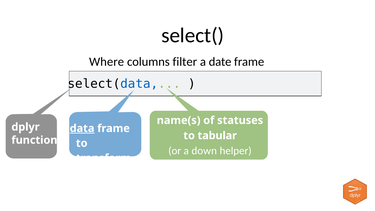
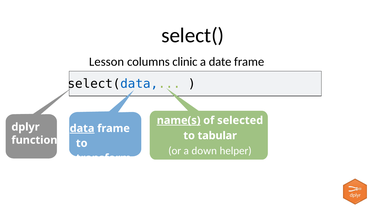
Where: Where -> Lesson (107, 62)
filter: filter -> clinic (185, 62)
name(s underline: none -> present (179, 120)
statuses: statuses -> selected (240, 120)
